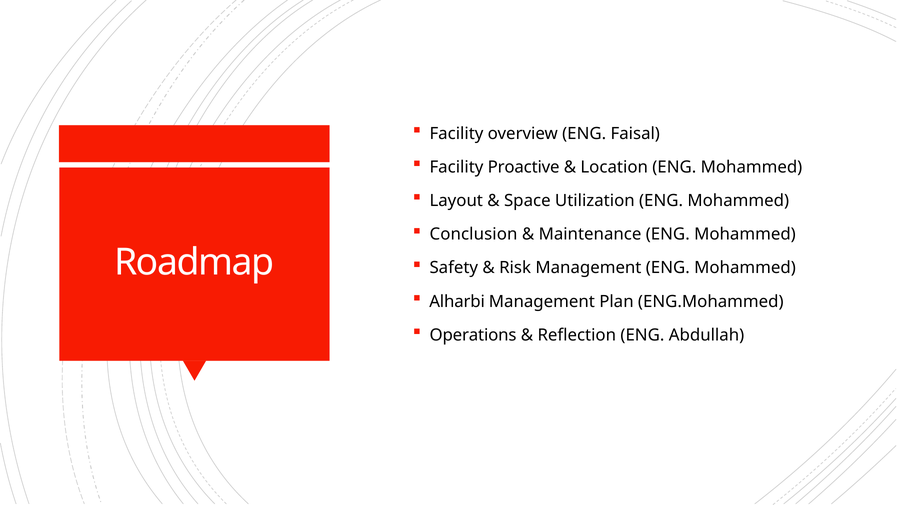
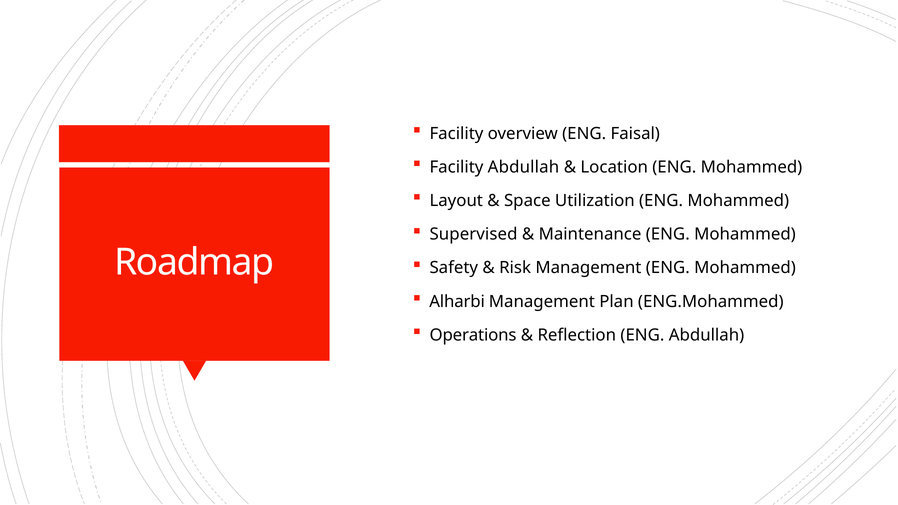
Facility Proactive: Proactive -> Abdullah (523, 167)
Conclusion: Conclusion -> Supervised (474, 234)
